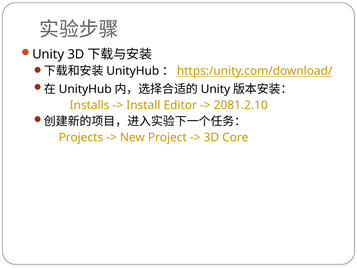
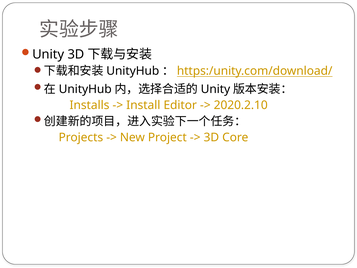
2081.2.10: 2081.2.10 -> 2020.2.10 (241, 105)
